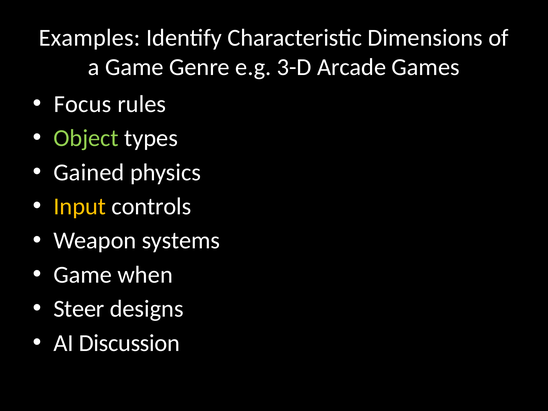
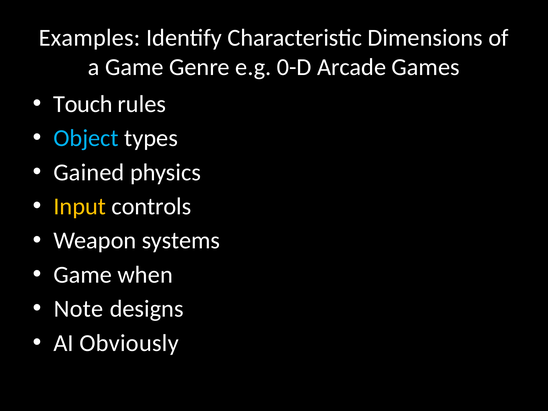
3-D: 3-D -> 0-D (294, 67)
Focus: Focus -> Touch (83, 104)
Object colour: light green -> light blue (86, 138)
Steer: Steer -> Note (79, 309)
Discussion: Discussion -> Obviously (129, 343)
